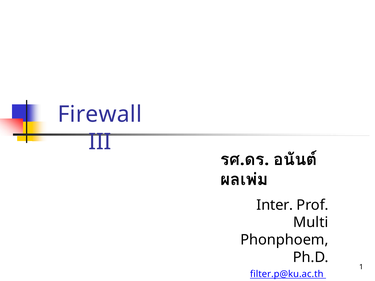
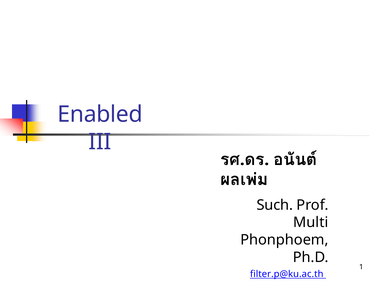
Firewall: Firewall -> Enabled (100, 115)
Inter: Inter -> Such (275, 205)
